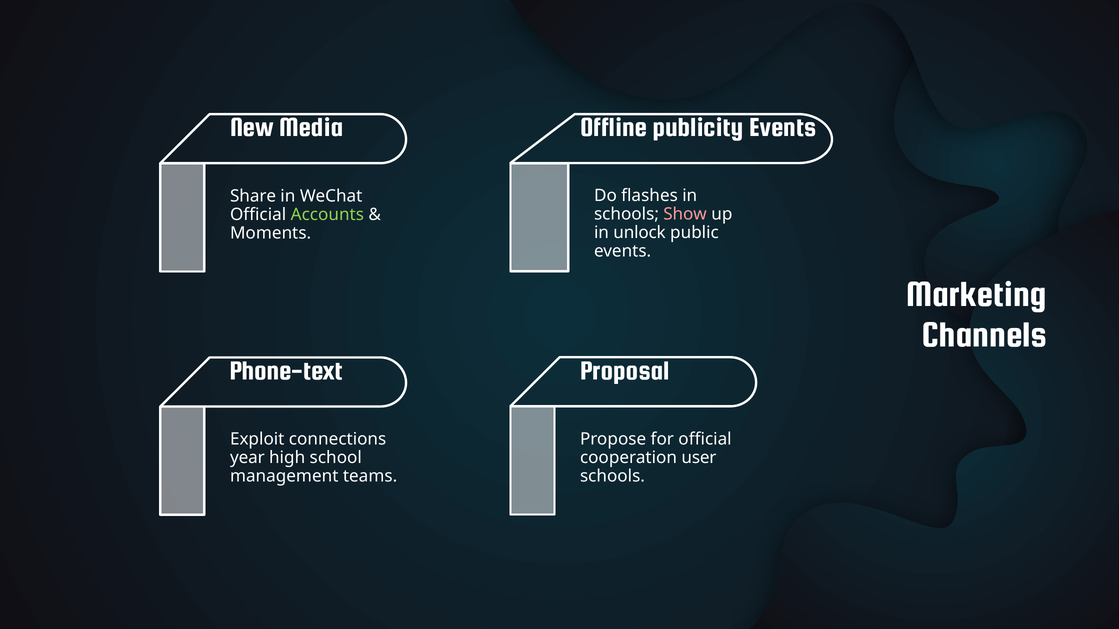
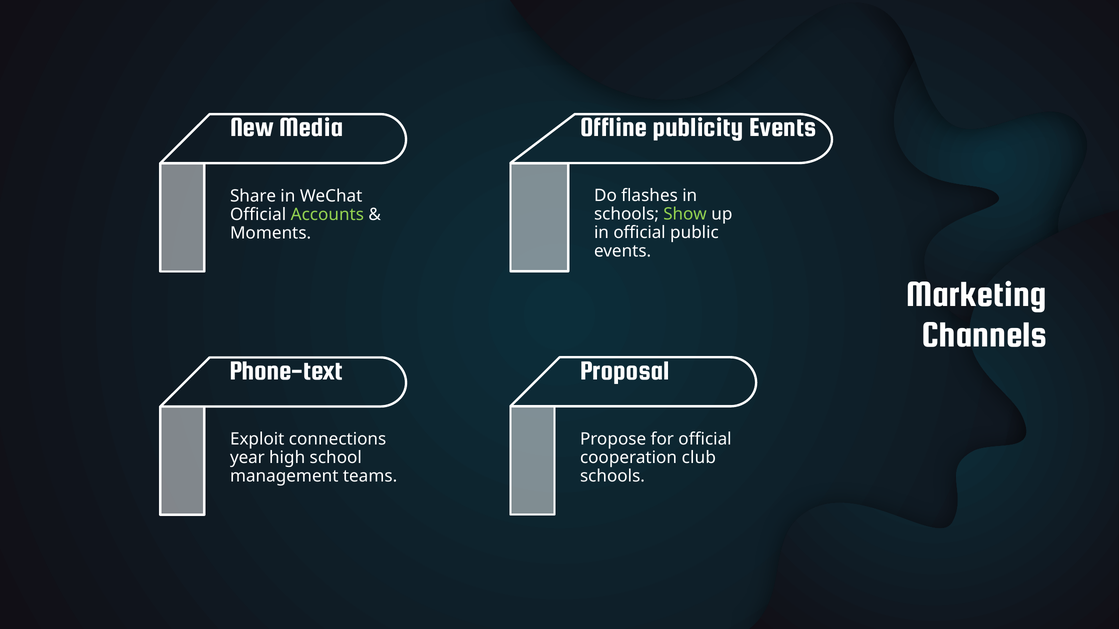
Show colour: pink -> light green (685, 214)
in unlock: unlock -> official (640, 233)
user: user -> club (699, 458)
